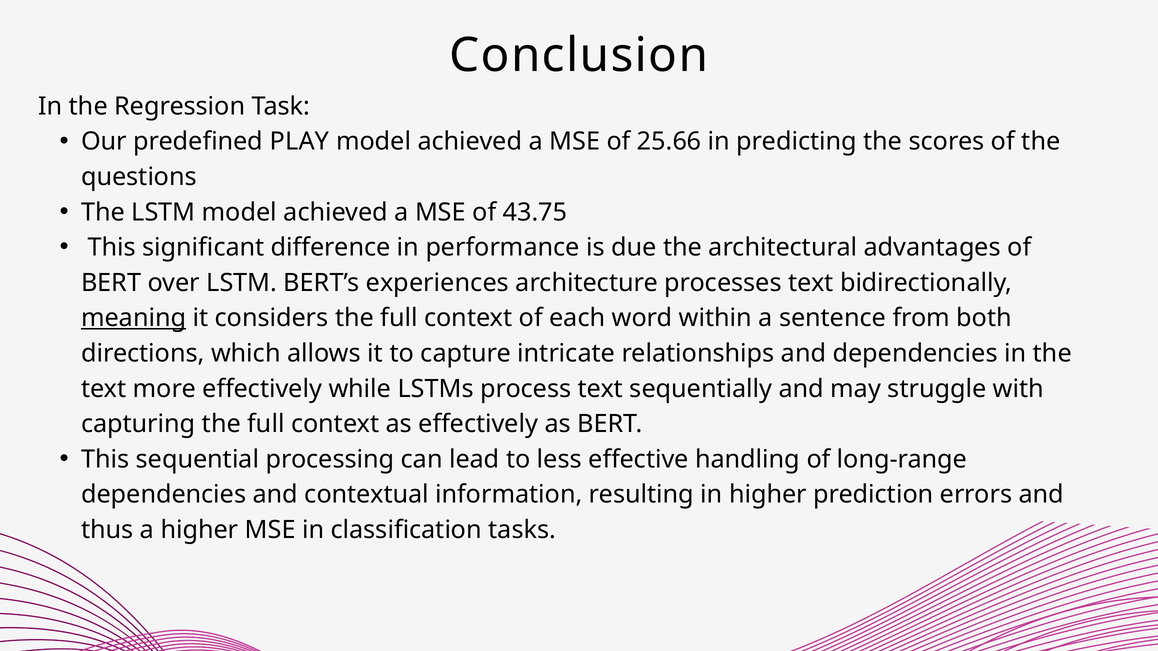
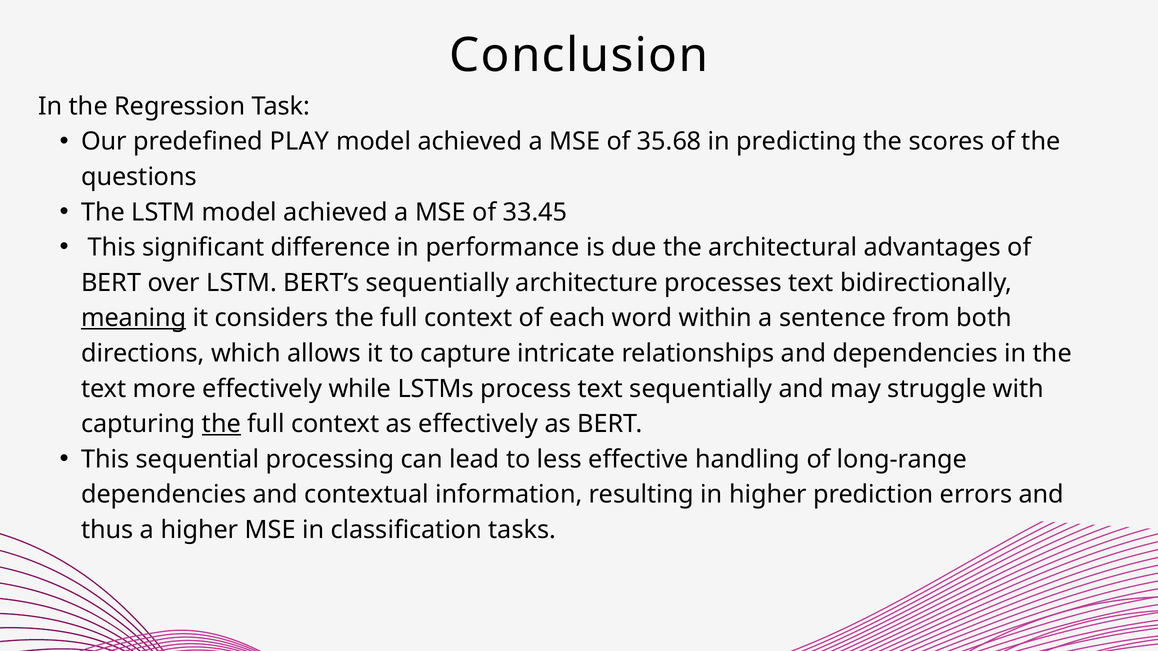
25.66: 25.66 -> 35.68 (669, 142)
43.75: 43.75 -> 33.45 (535, 212)
BERT’s experiences: experiences -> sequentially (437, 283)
the underline: none -> present (221, 424)
